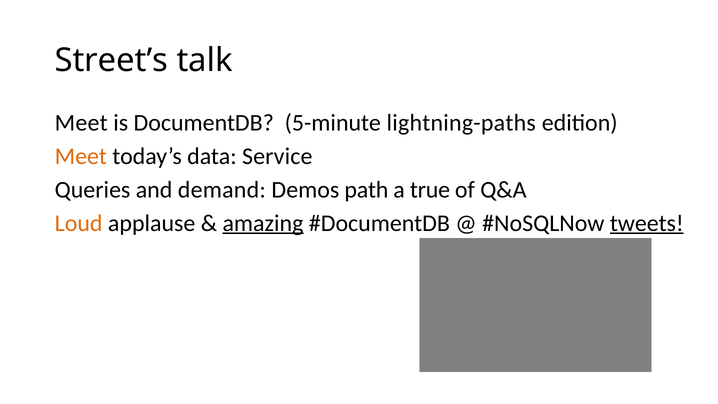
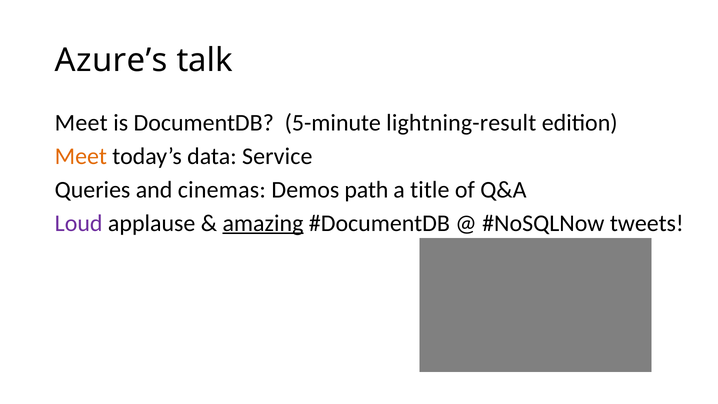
Street’s: Street’s -> Azure’s (111, 60)
lightning-paths: lightning-paths -> lightning-result (461, 123)
demand: demand -> cinemas (222, 190)
true: true -> title (430, 190)
Loud colour: orange -> purple (79, 223)
tweets underline: present -> none (647, 223)
